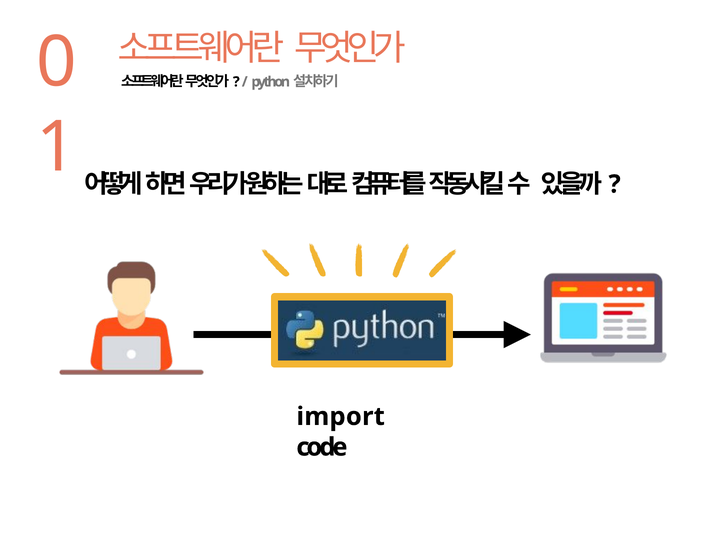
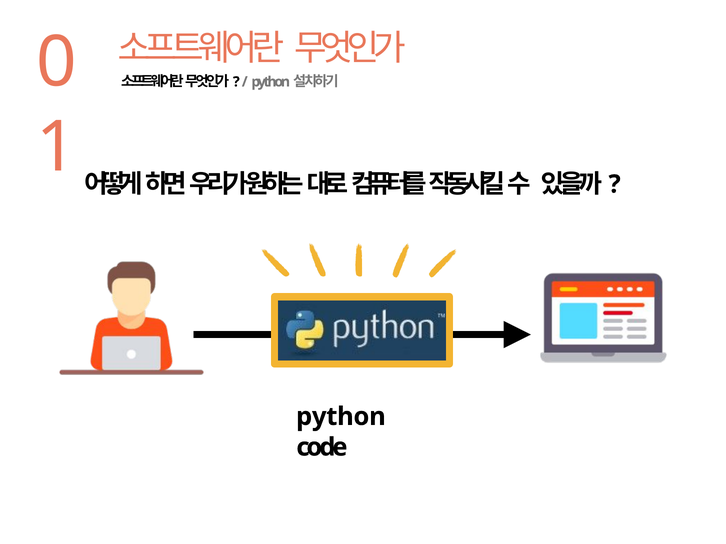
import: import -> python (341, 417)
